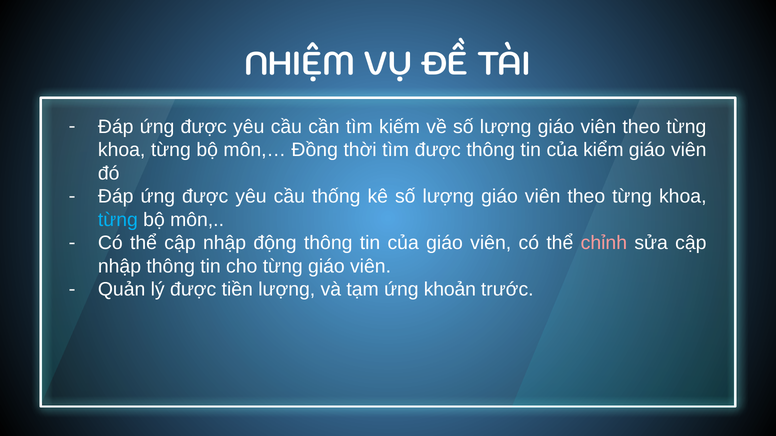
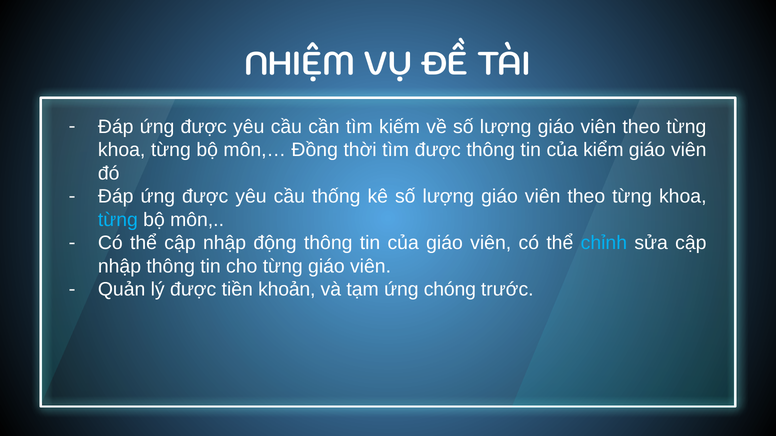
chỉnh colour: pink -> light blue (604, 243)
tiền lượng: lượng -> khoản (287, 290)
khoản: khoản -> chóng (450, 290)
